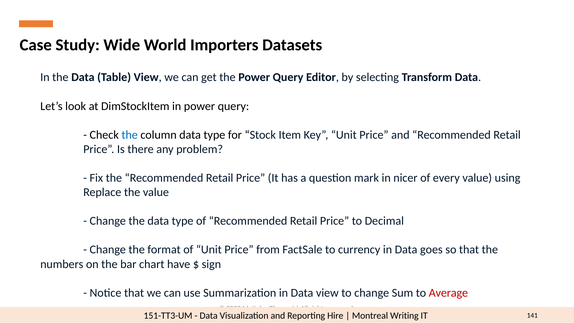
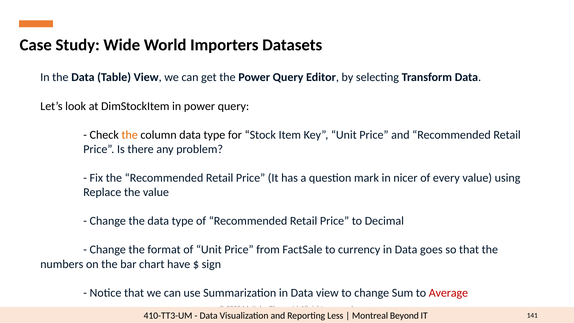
the colour: blue -> orange (130, 135)
151-TT3-UM: 151-TT3-UM -> 410-TT3-UM (168, 315)
Hire: Hire -> Less (335, 315)
Writing: Writing -> Beyond (404, 315)
